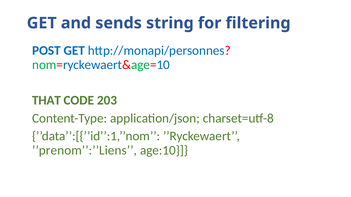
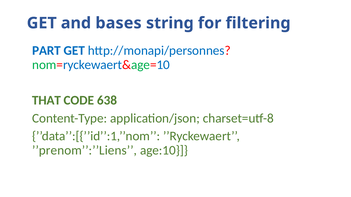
sends: sends -> bases (119, 23)
POST: POST -> PART (46, 51)
203: 203 -> 638 (107, 101)
